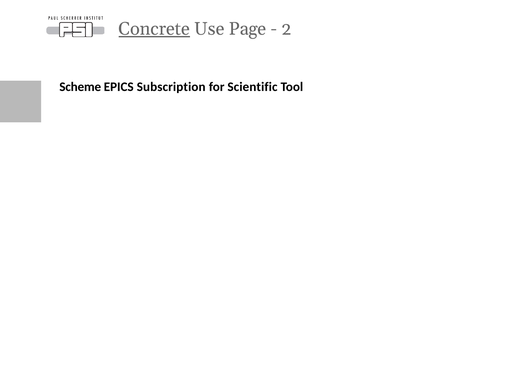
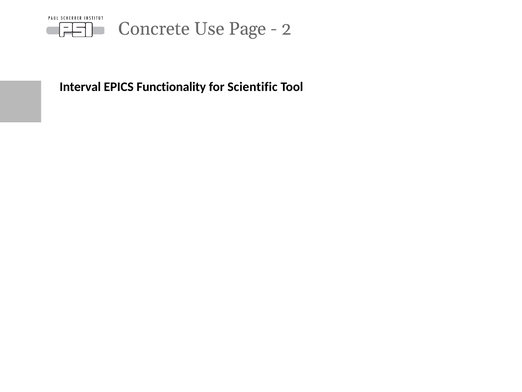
Concrete underline: present -> none (154, 29)
Scheme: Scheme -> Interval (80, 87)
Subscription: Subscription -> Functionality (171, 87)
